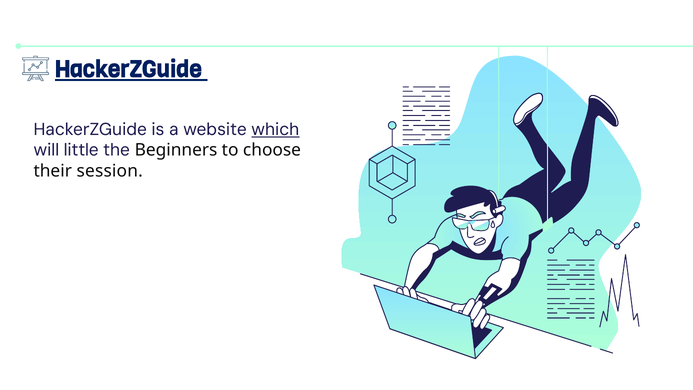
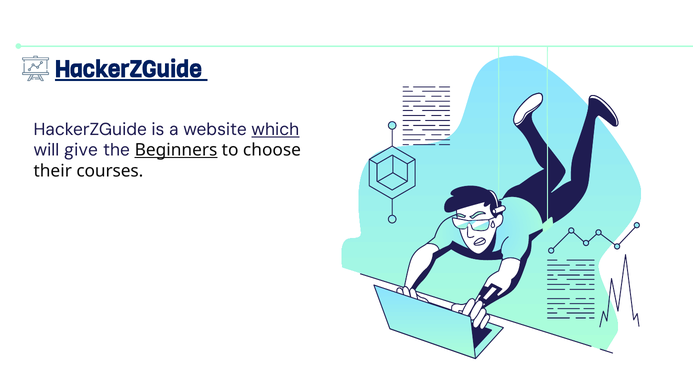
little: little -> give (81, 150)
Beginners underline: none -> present (176, 150)
session: session -> courses (110, 171)
